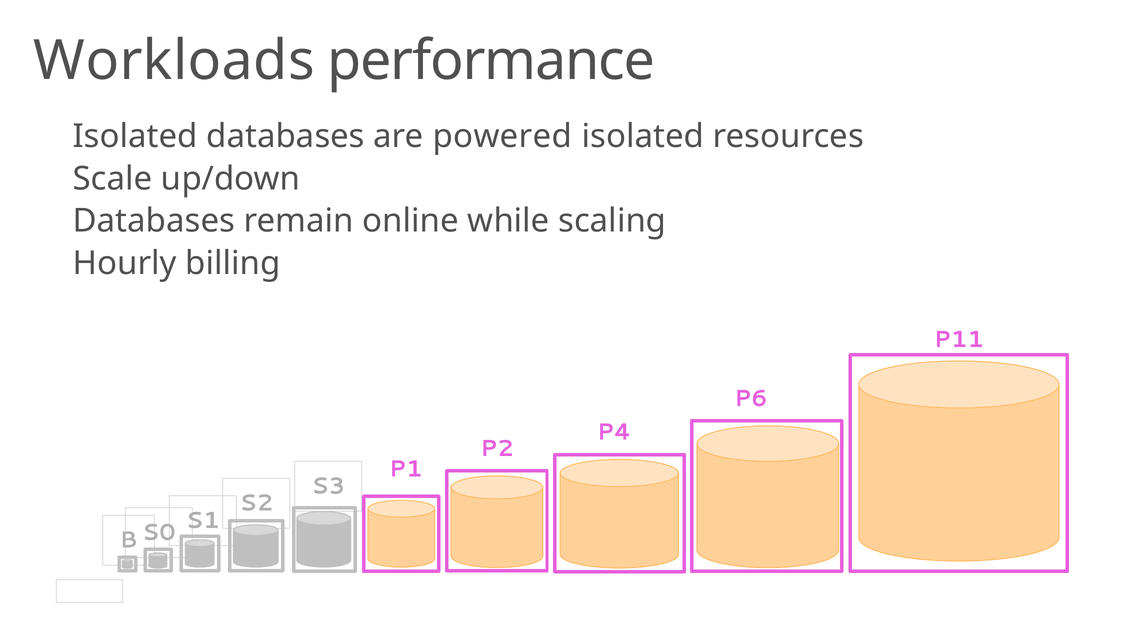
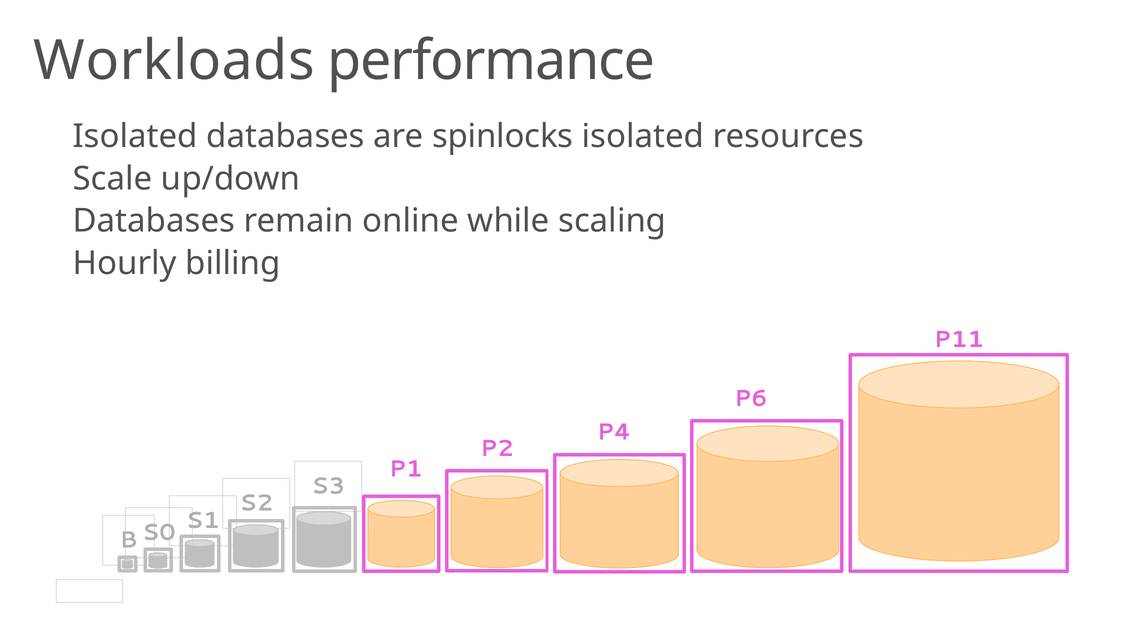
powered: powered -> spinlocks (503, 137)
